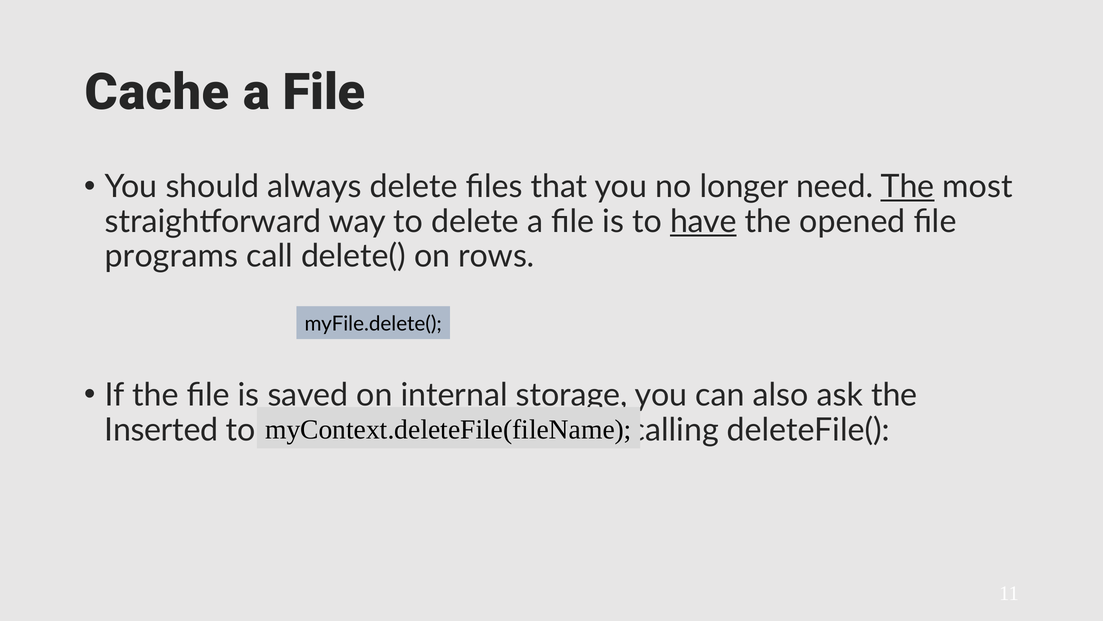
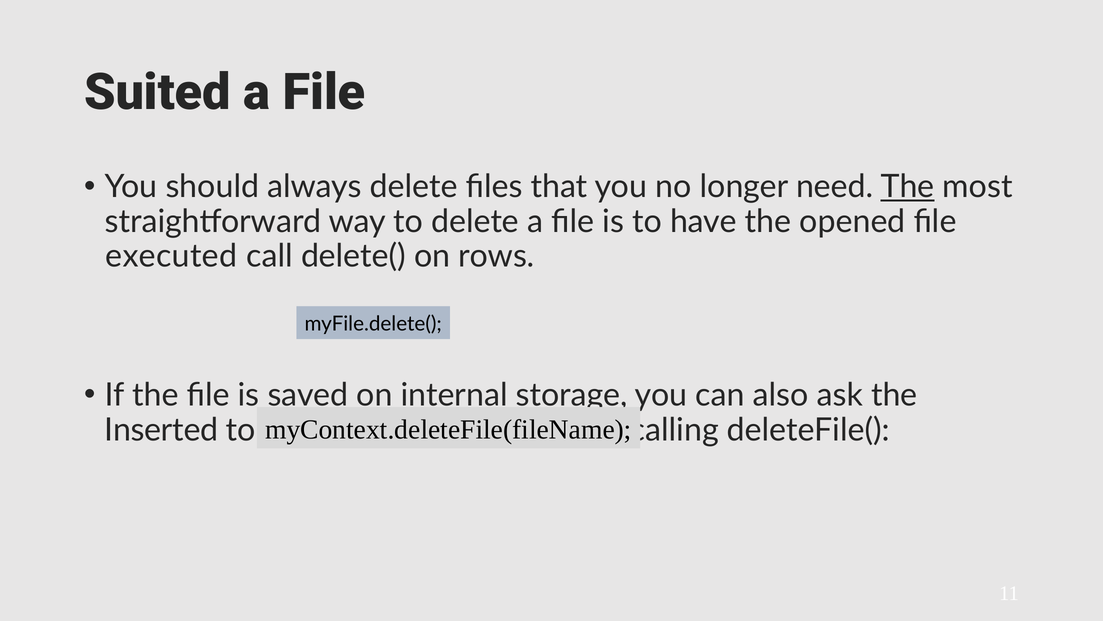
Cache: Cache -> Suited (157, 93)
have underline: present -> none (703, 221)
programs: programs -> executed (171, 256)
